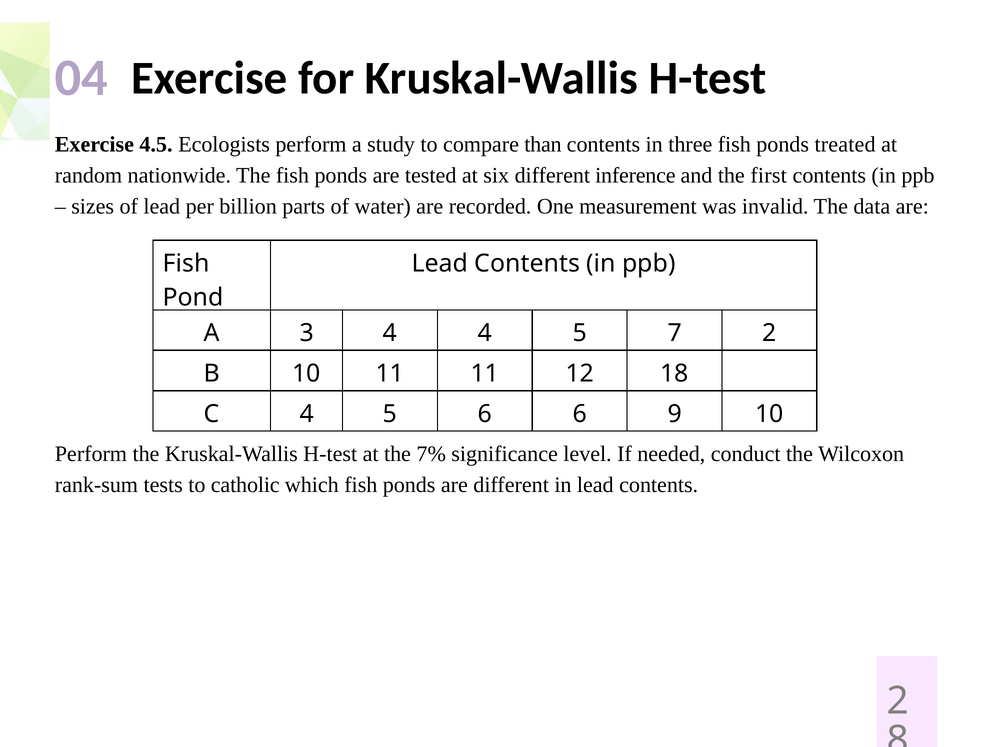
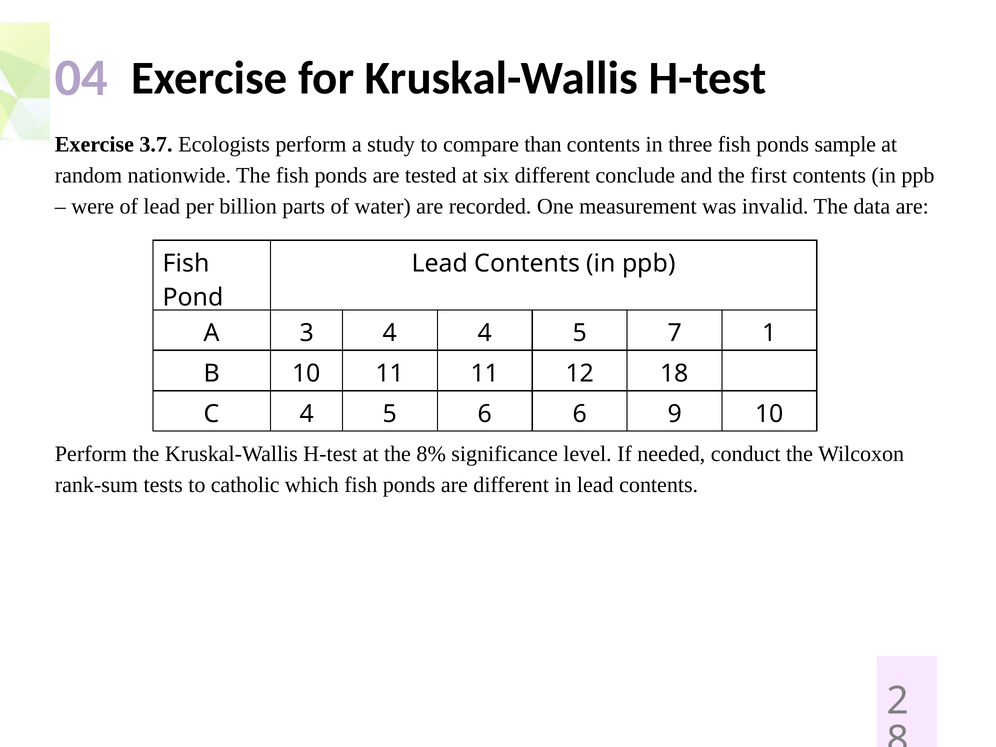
4.5: 4.5 -> 3.7 (156, 144)
treated: treated -> sample (845, 144)
inference: inference -> conclude (635, 175)
sizes: sizes -> were (93, 206)
7 2: 2 -> 1 (769, 333)
7%: 7% -> 8% (431, 454)
